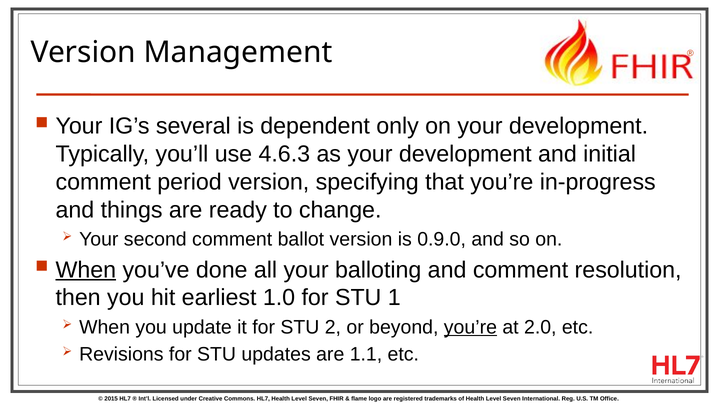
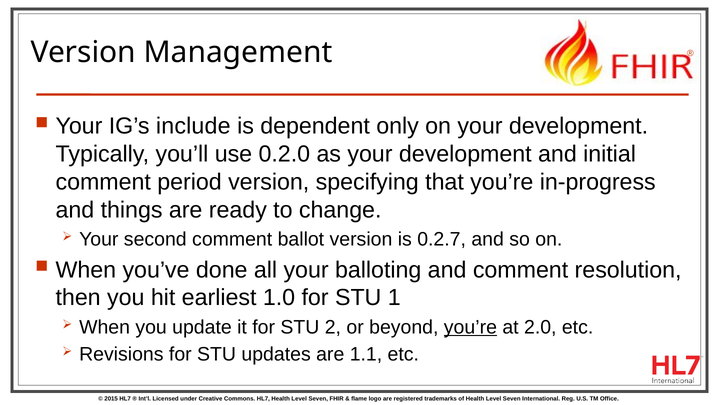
several: several -> include (193, 126)
4.6.3: 4.6.3 -> 0.2.0 (284, 154)
0.9.0: 0.9.0 -> 0.2.7 (442, 239)
When underline: present -> none (86, 269)
